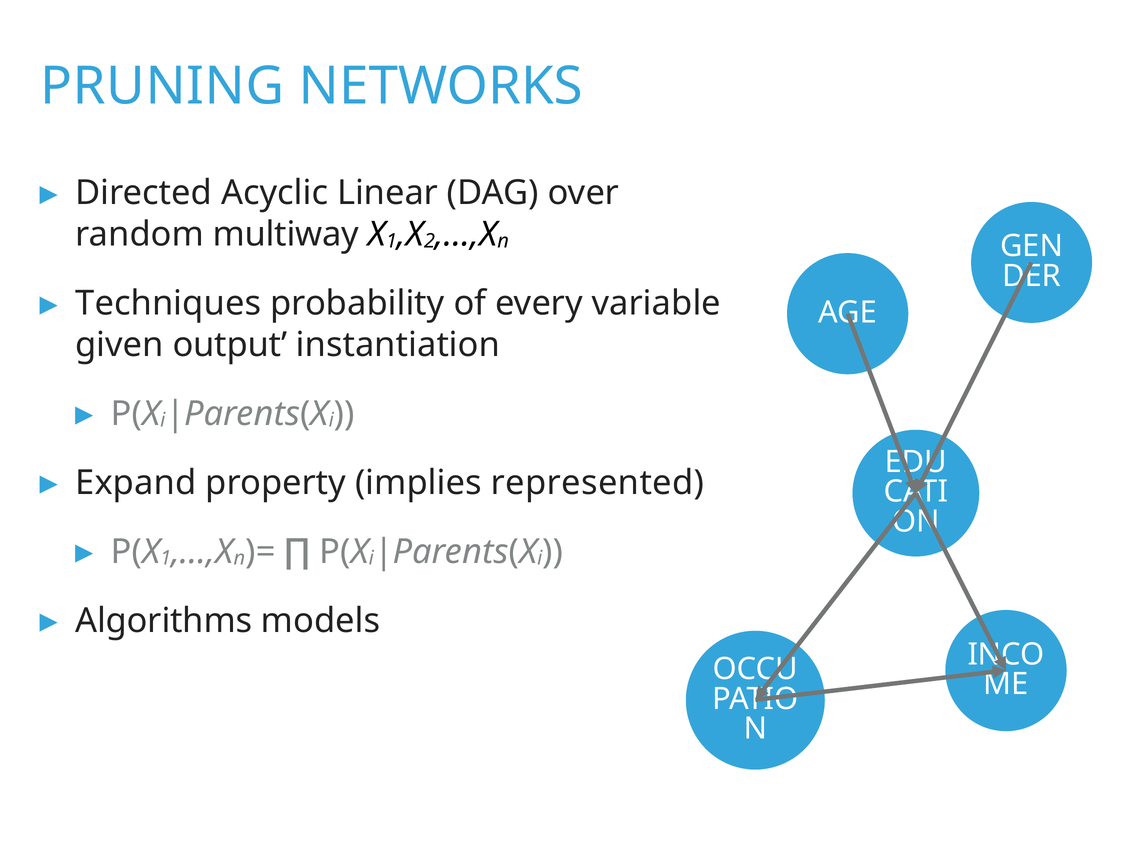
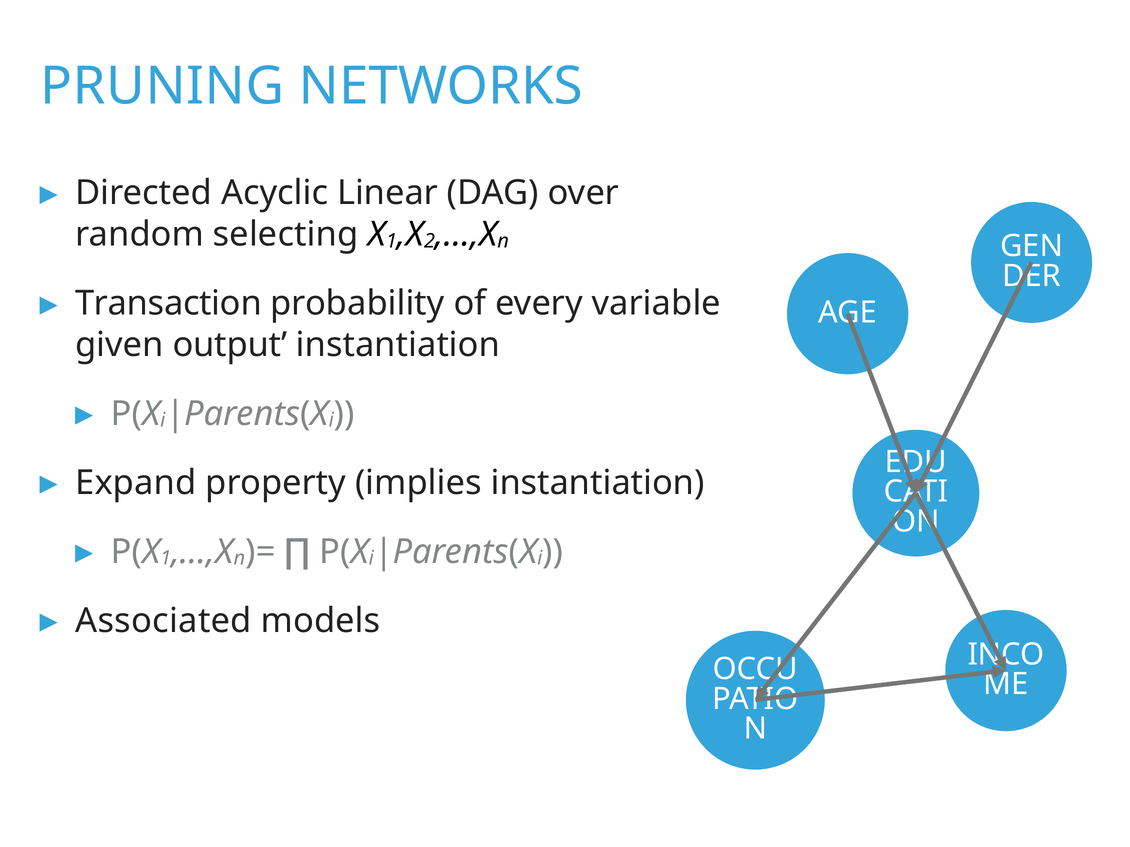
multiway: multiway -> selecting (286, 235)
Techniques: Techniques -> Transaction (168, 304)
implies represented: represented -> instantiation (598, 483)
Algorithms: Algorithms -> Associated (163, 621)
